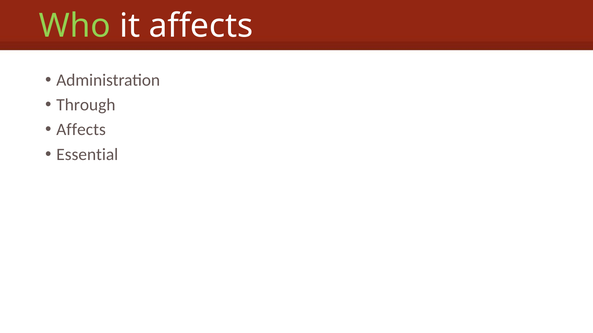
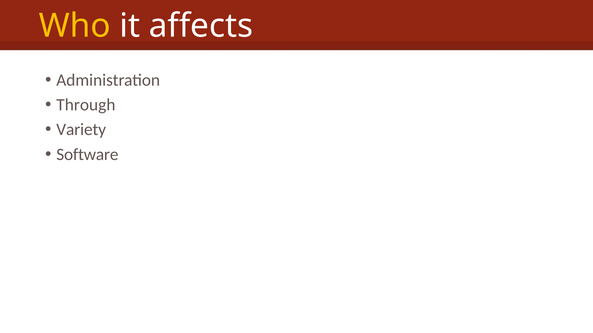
Who colour: light green -> yellow (75, 26)
Affects: Affects -> Variety (81, 130)
Essential: Essential -> Software (87, 155)
